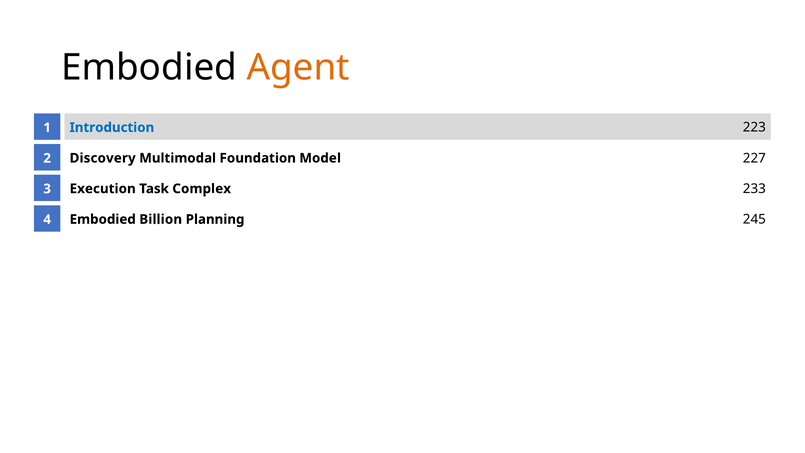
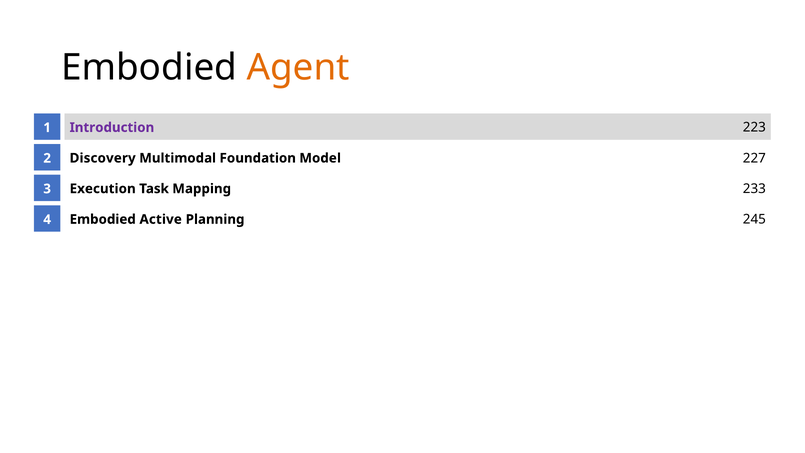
Introduction colour: blue -> purple (112, 127)
Complex: Complex -> Mapping (202, 189)
Billion: Billion -> Active (161, 219)
